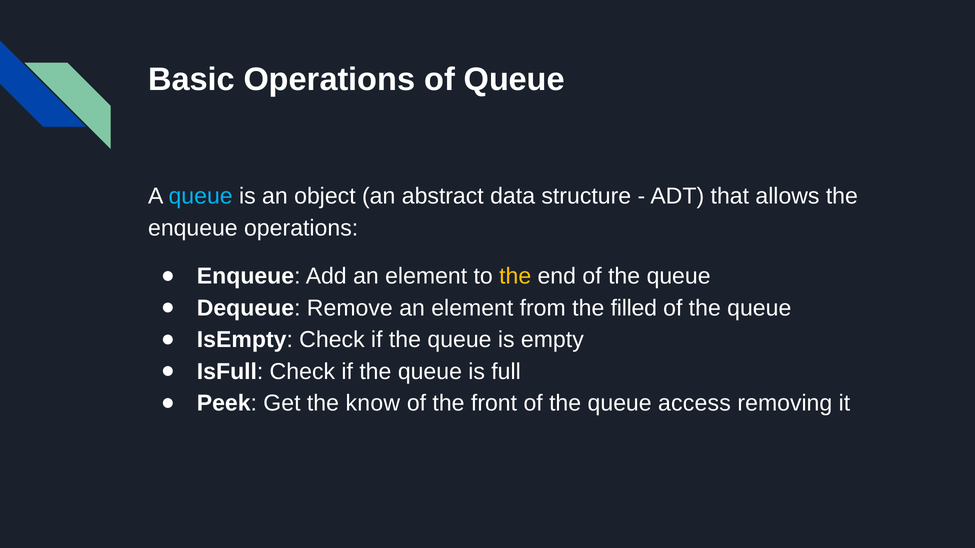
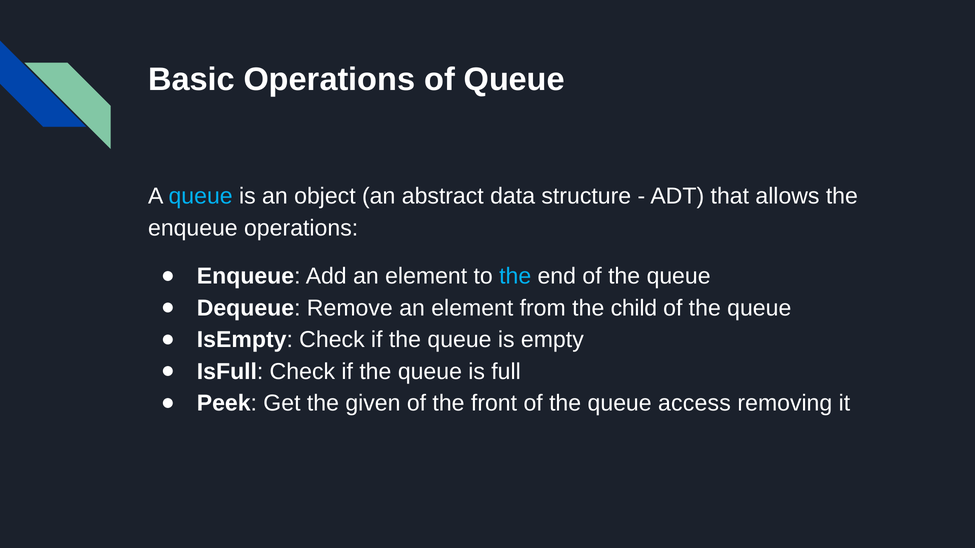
the colour: yellow -> light blue (515, 276)
filled: filled -> child (634, 308)
know: know -> given (373, 404)
